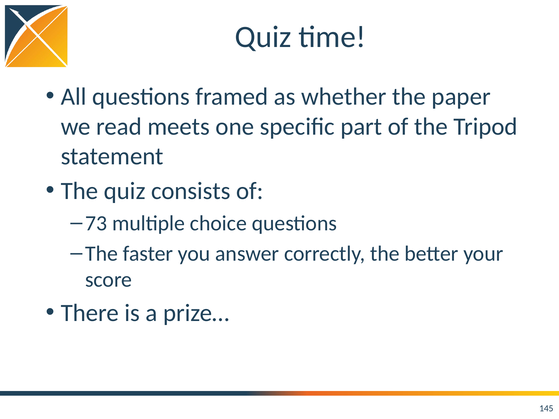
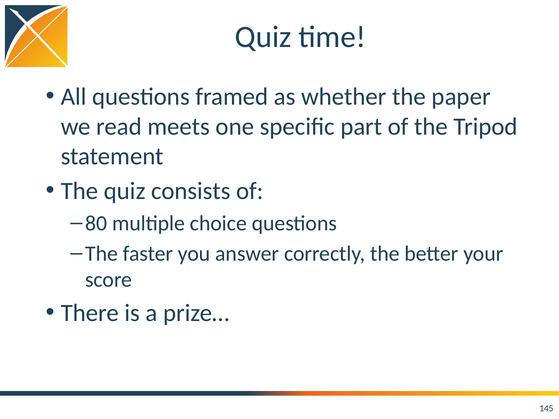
73: 73 -> 80 (96, 223)
